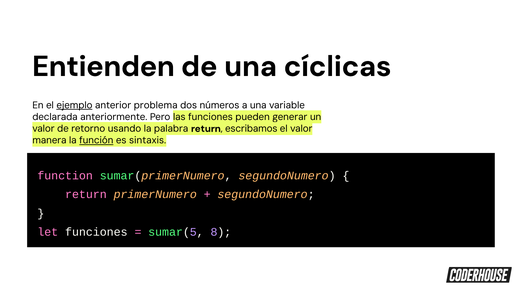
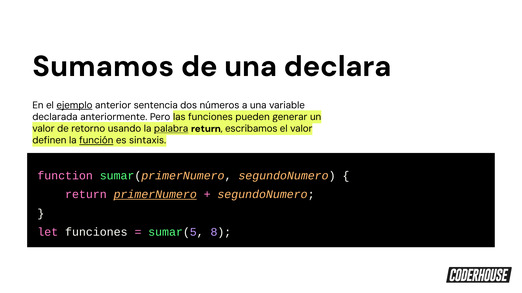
Entienden: Entienden -> Sumamos (103, 67)
cíclicas: cíclicas -> declara (338, 67)
problema: problema -> sentencia (156, 105)
palabra underline: none -> present (171, 129)
manera: manera -> definen (49, 141)
primerNumero underline: none -> present (155, 195)
